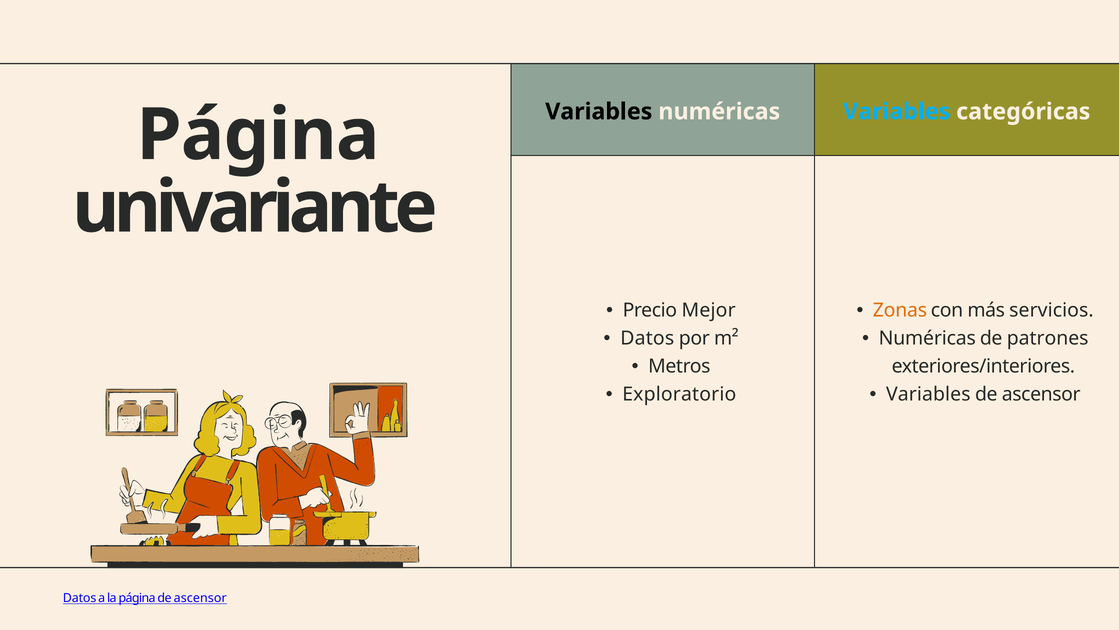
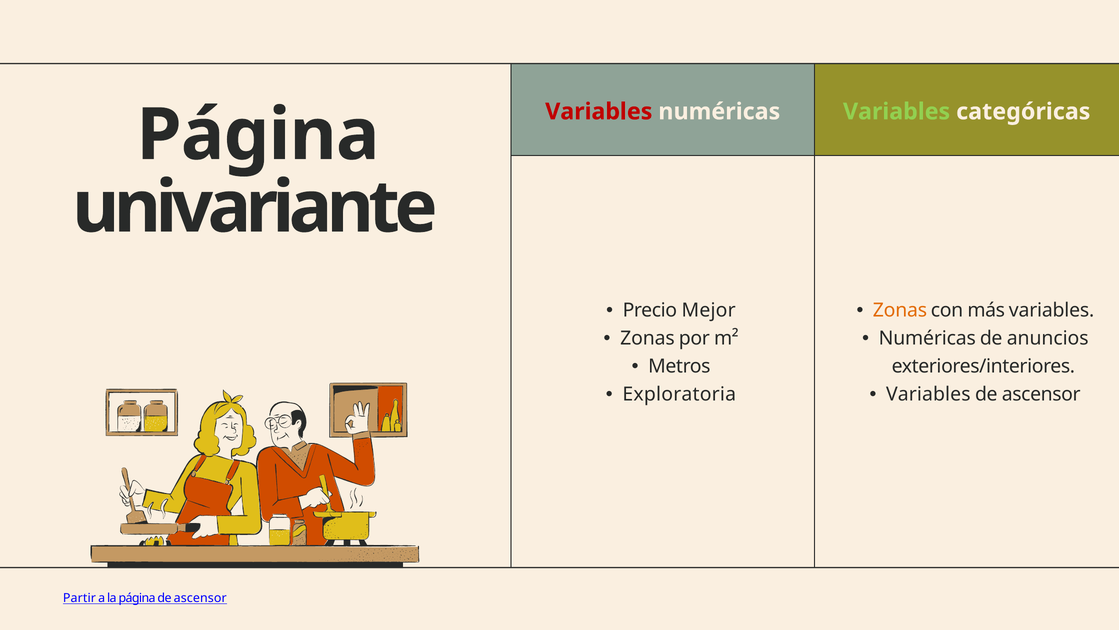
Variables colour: black -> red (599, 112)
Variables colour: light blue -> light green (897, 112)
más servicios: servicios -> variables (1052, 310)
Datos: Datos -> Zonas (647, 338)
patrones: patrones -> anuncios (1048, 338)
Exploratorio: Exploratorio -> Exploratoria (679, 394)
Datos: Datos -> Partir (79, 598)
